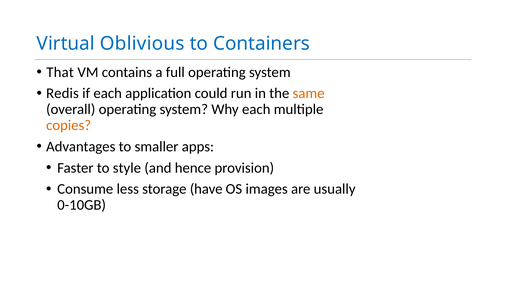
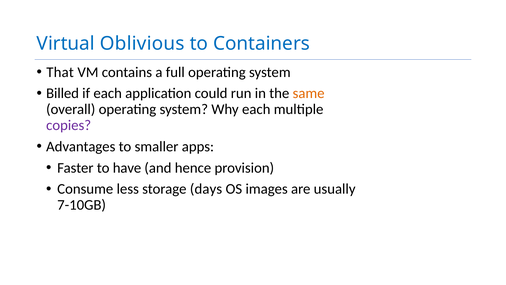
Redis: Redis -> Billed (63, 93)
copies colour: orange -> purple (69, 125)
style: style -> have (127, 168)
have: have -> days (206, 189)
0-10GB: 0-10GB -> 7-10GB (82, 205)
